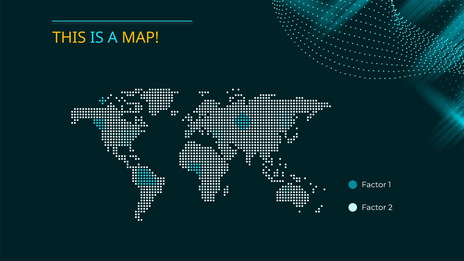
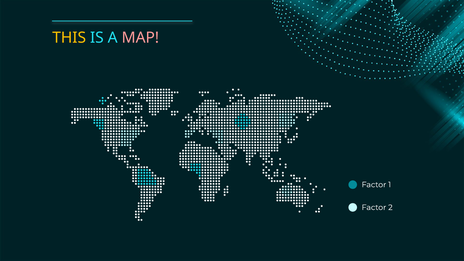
MAP colour: yellow -> pink (140, 38)
